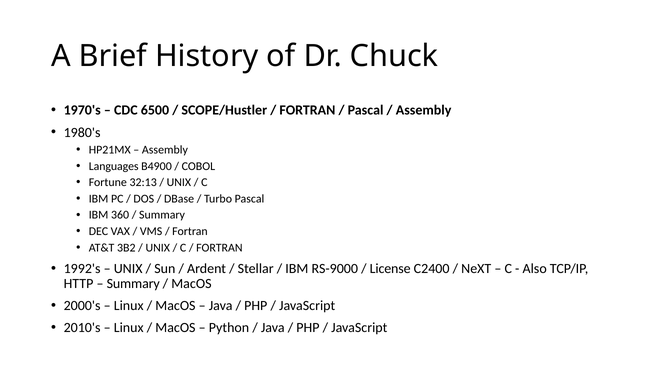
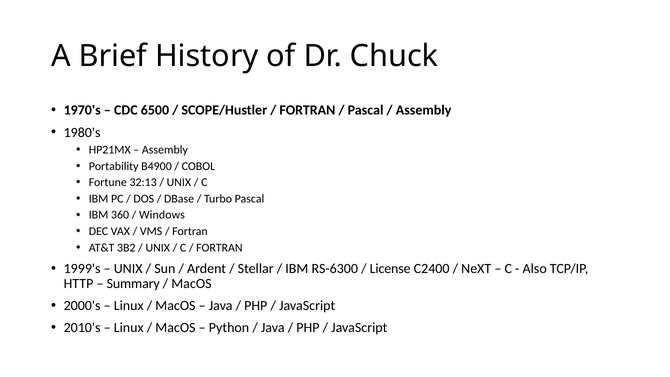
Languages: Languages -> Portability (114, 166)
Summary: Summary -> Windows (162, 215)
1992's: 1992's -> 1999's (82, 269)
RS-9000: RS-9000 -> RS-6300 (335, 269)
